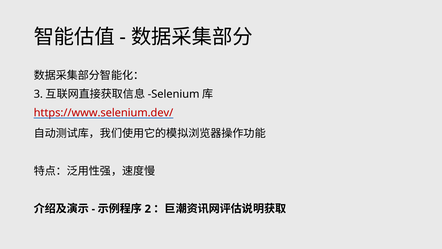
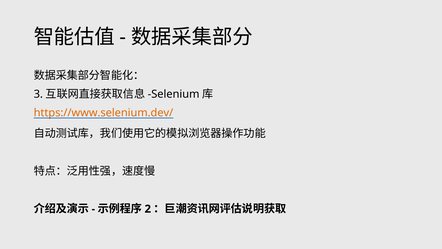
https://www.selenium.dev/ colour: red -> orange (103, 113)
